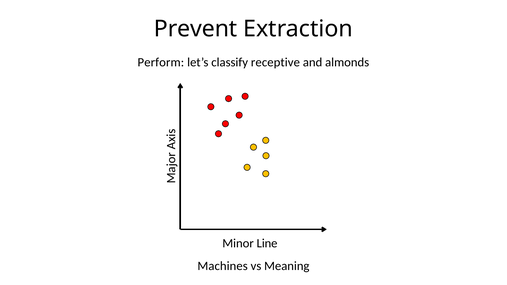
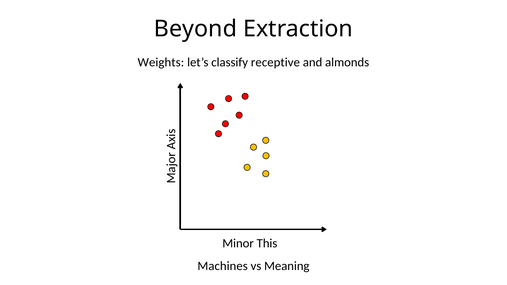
Prevent: Prevent -> Beyond (195, 29)
Perform: Perform -> Weights (161, 63)
Line: Line -> This (267, 243)
